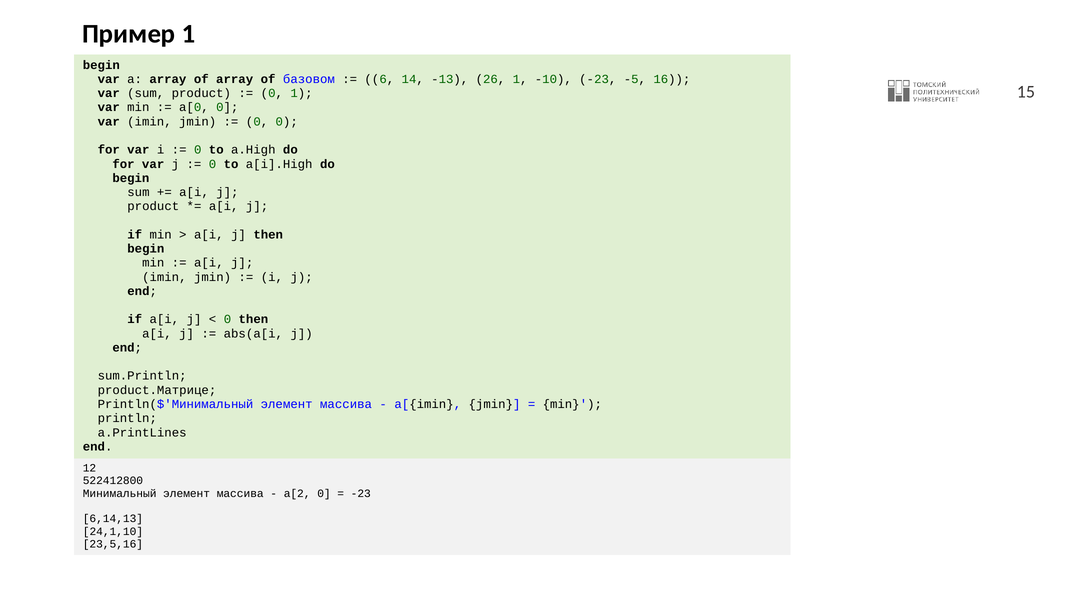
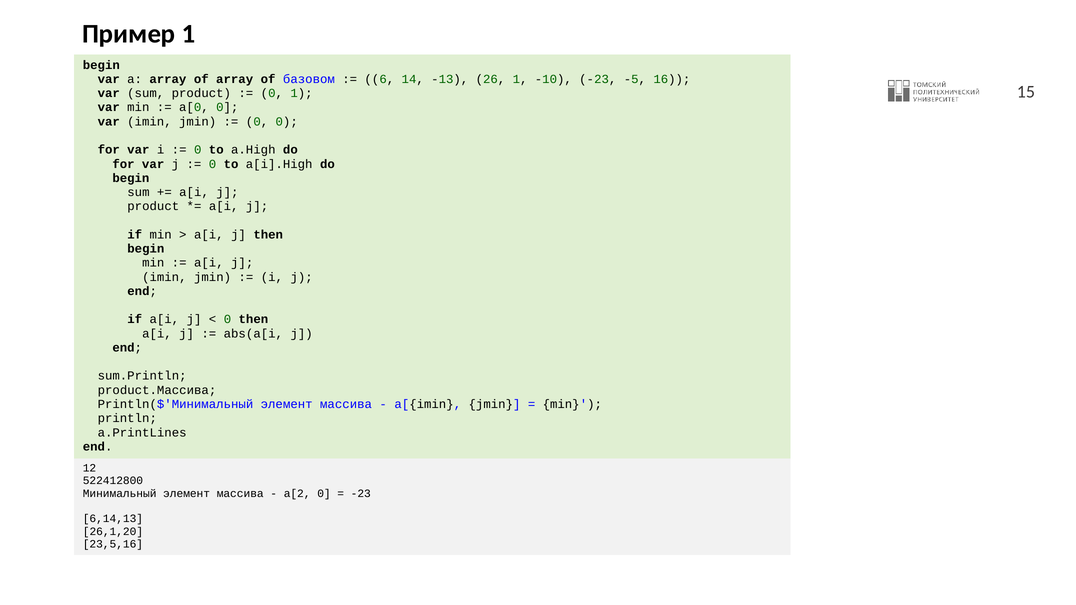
product.Матрице: product.Матрице -> product.Массива (157, 390)
24,1,10: 24,1,10 -> 26,1,20 (113, 532)
